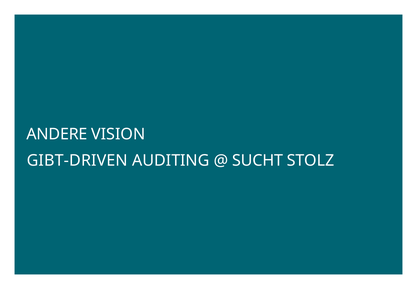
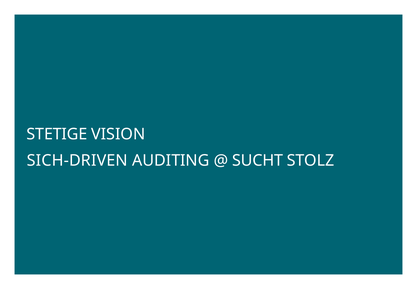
ANDERE: ANDERE -> STETIGE (57, 134)
GIBT-DRIVEN: GIBT-DRIVEN -> SICH-DRIVEN (77, 161)
